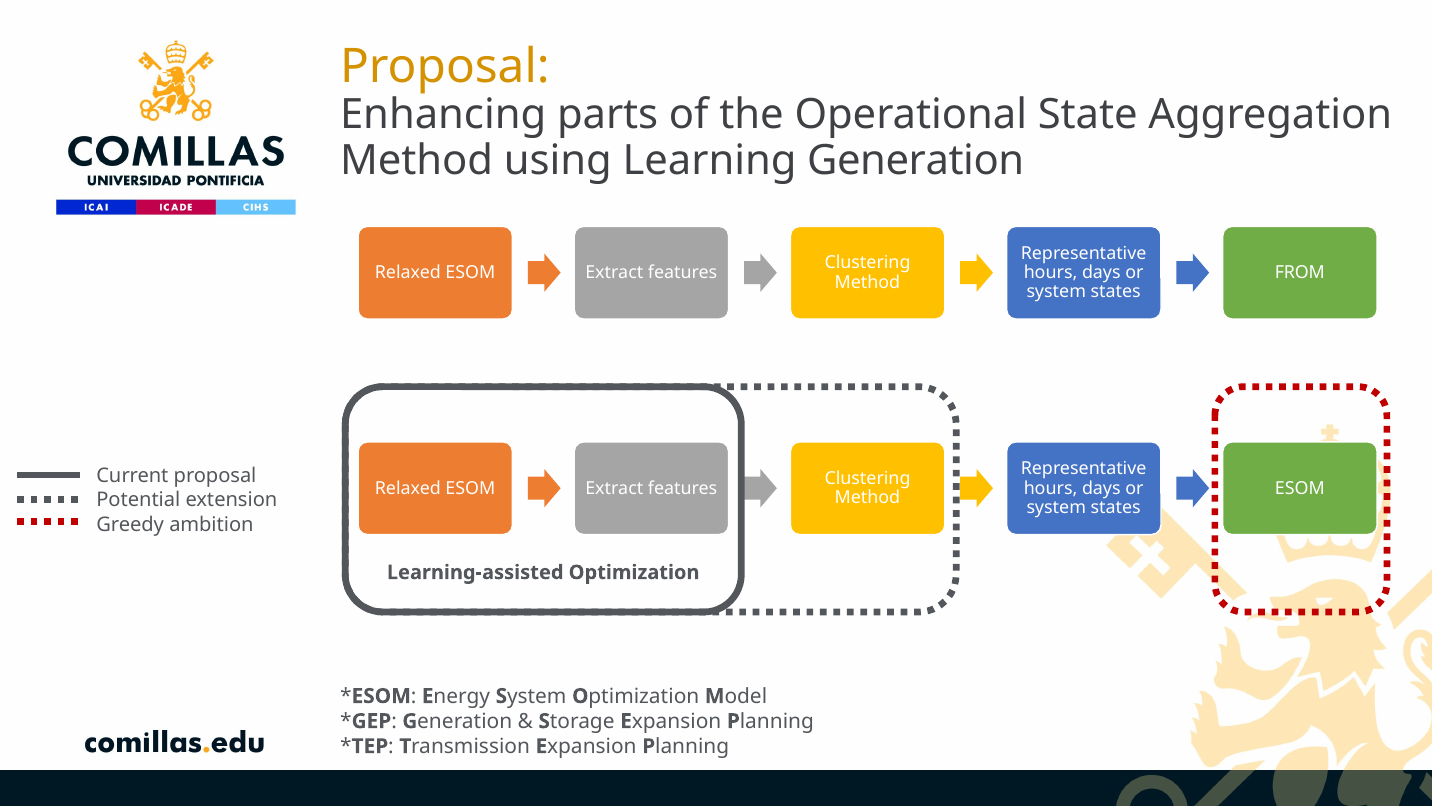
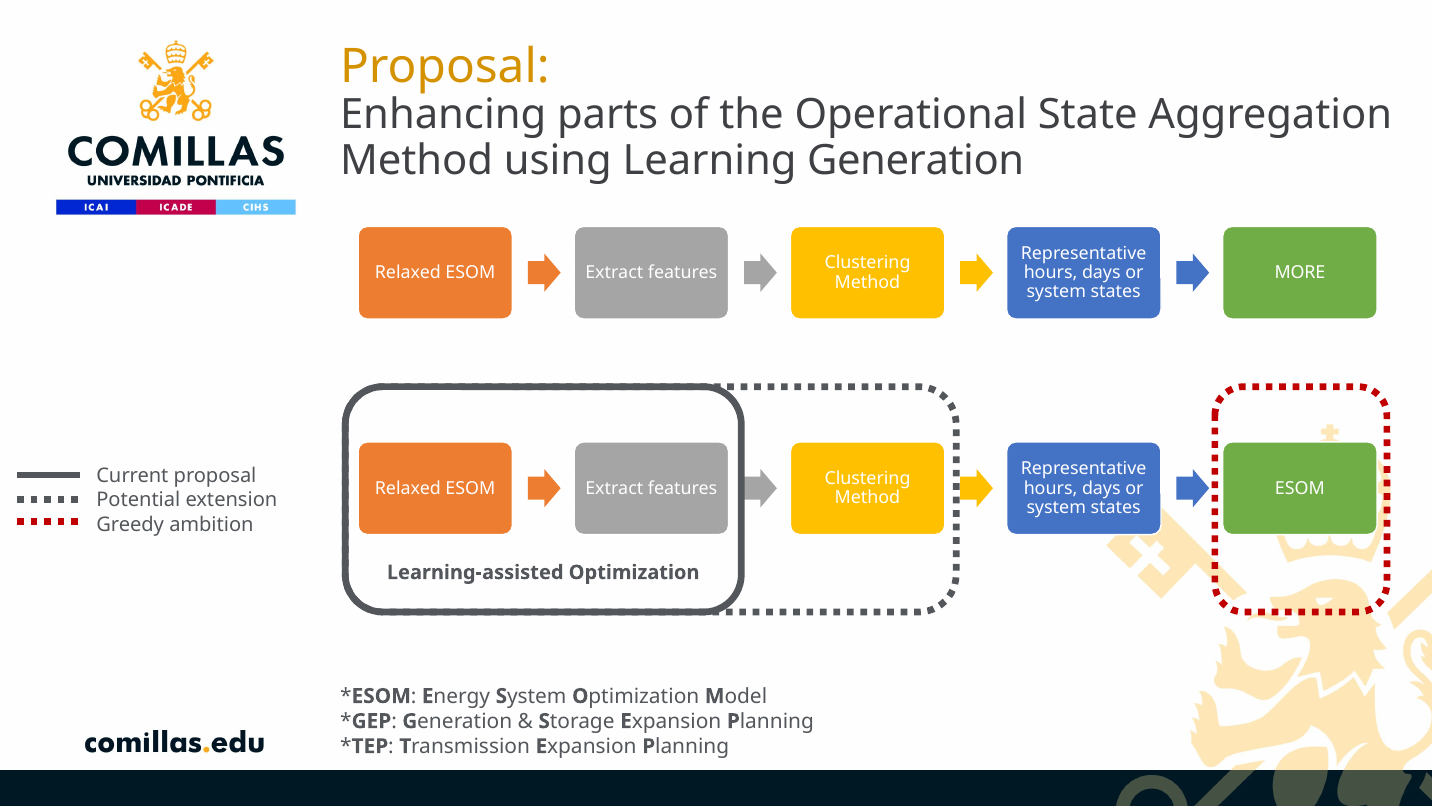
FROM: FROM -> MORE (1300, 272)
